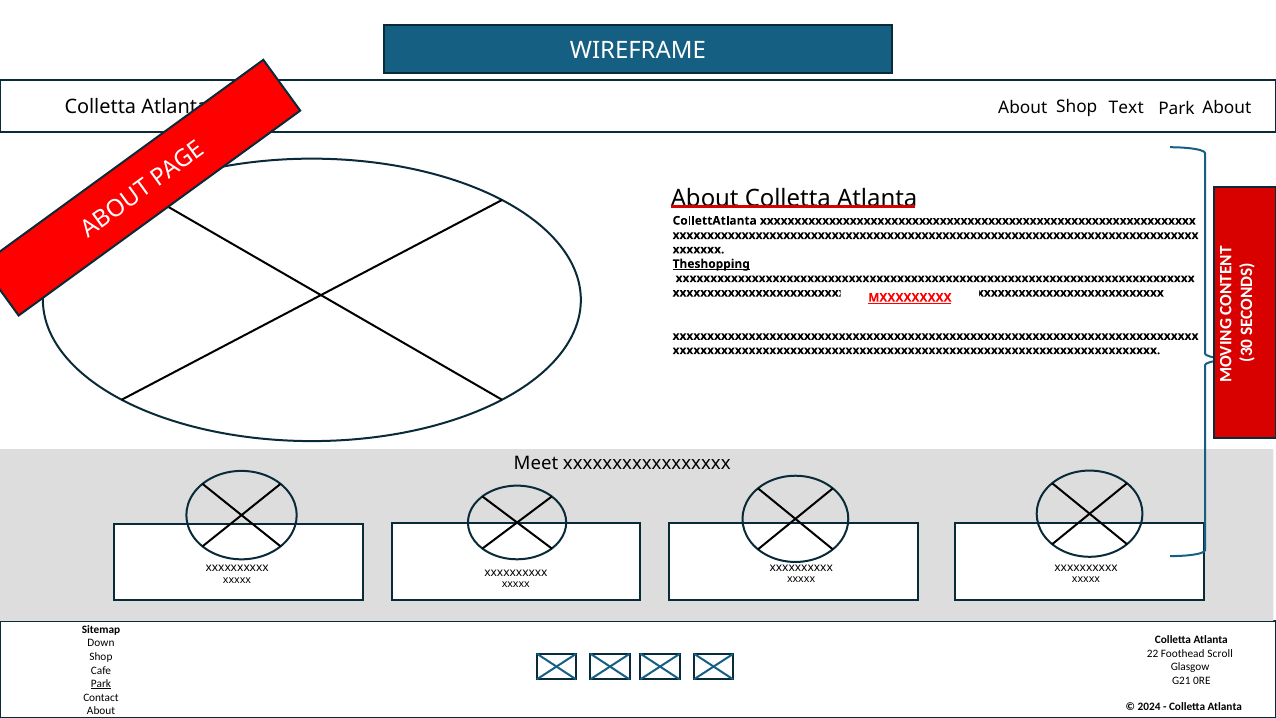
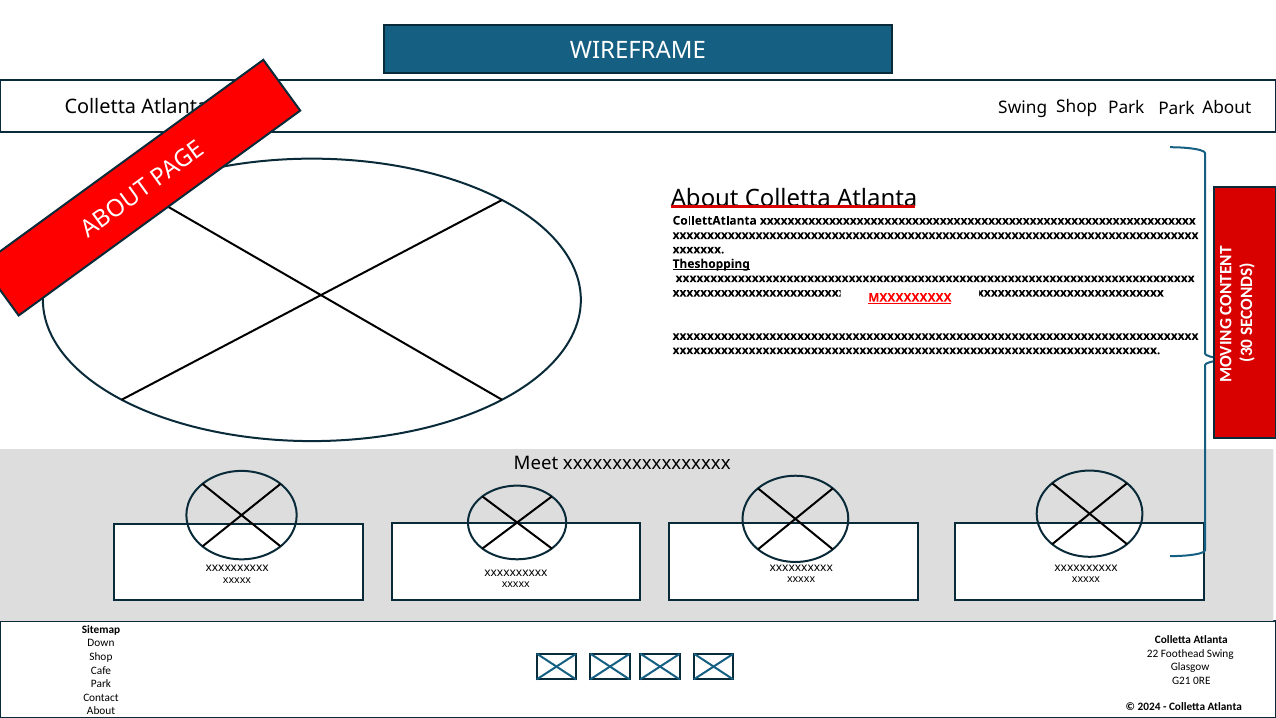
About: About -> Swing (1023, 108)
Shop Text: Text -> Park (1126, 108)
Foothead Scroll: Scroll -> Swing (1220, 653)
Park underline: present -> none (101, 684)
